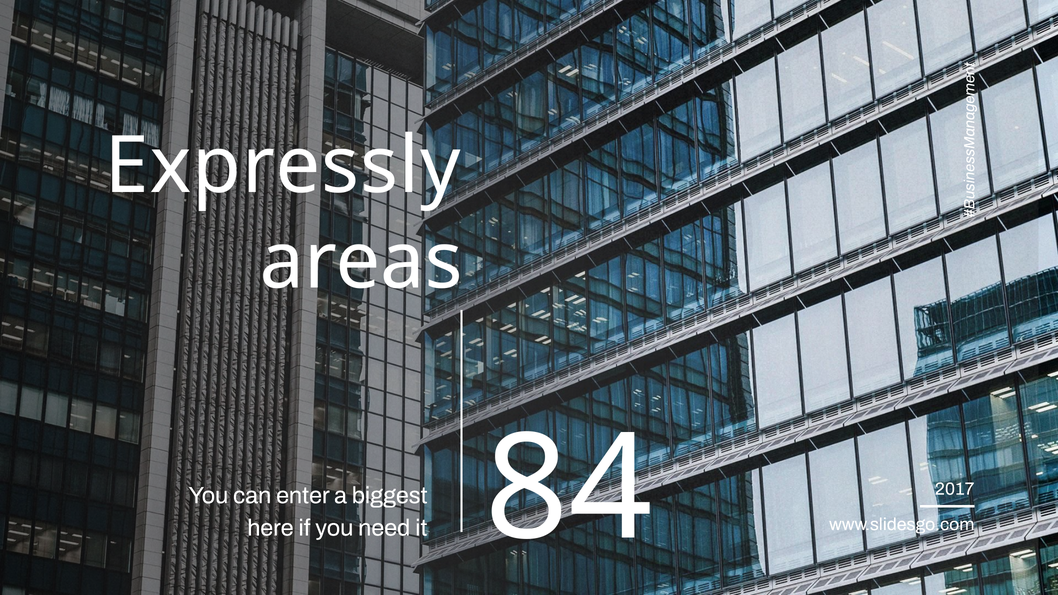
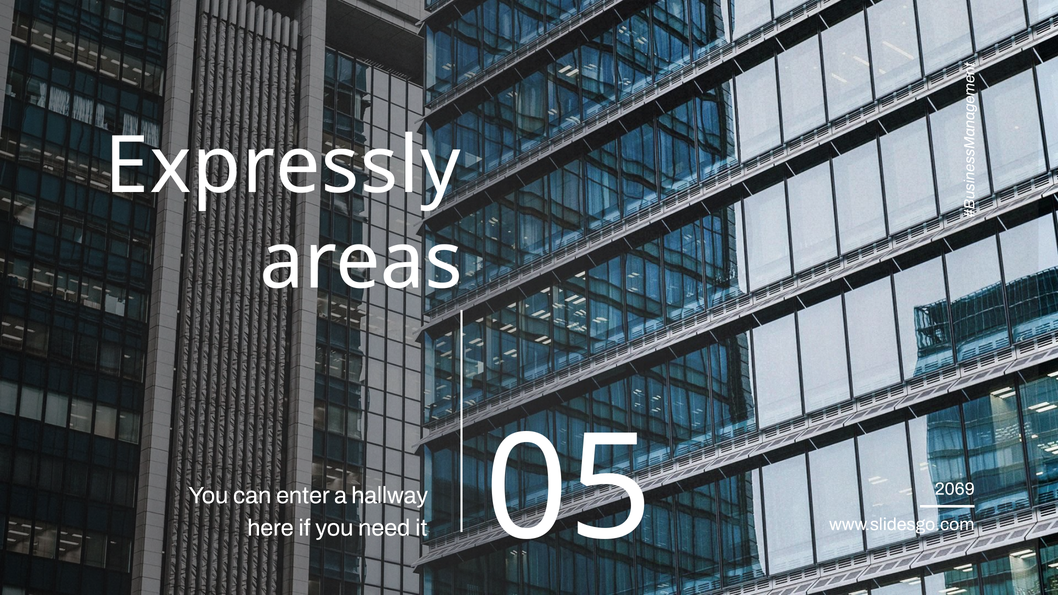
2017: 2017 -> 2069 (955, 489)
biggest: biggest -> hallway (390, 496)
84: 84 -> 05 (569, 489)
